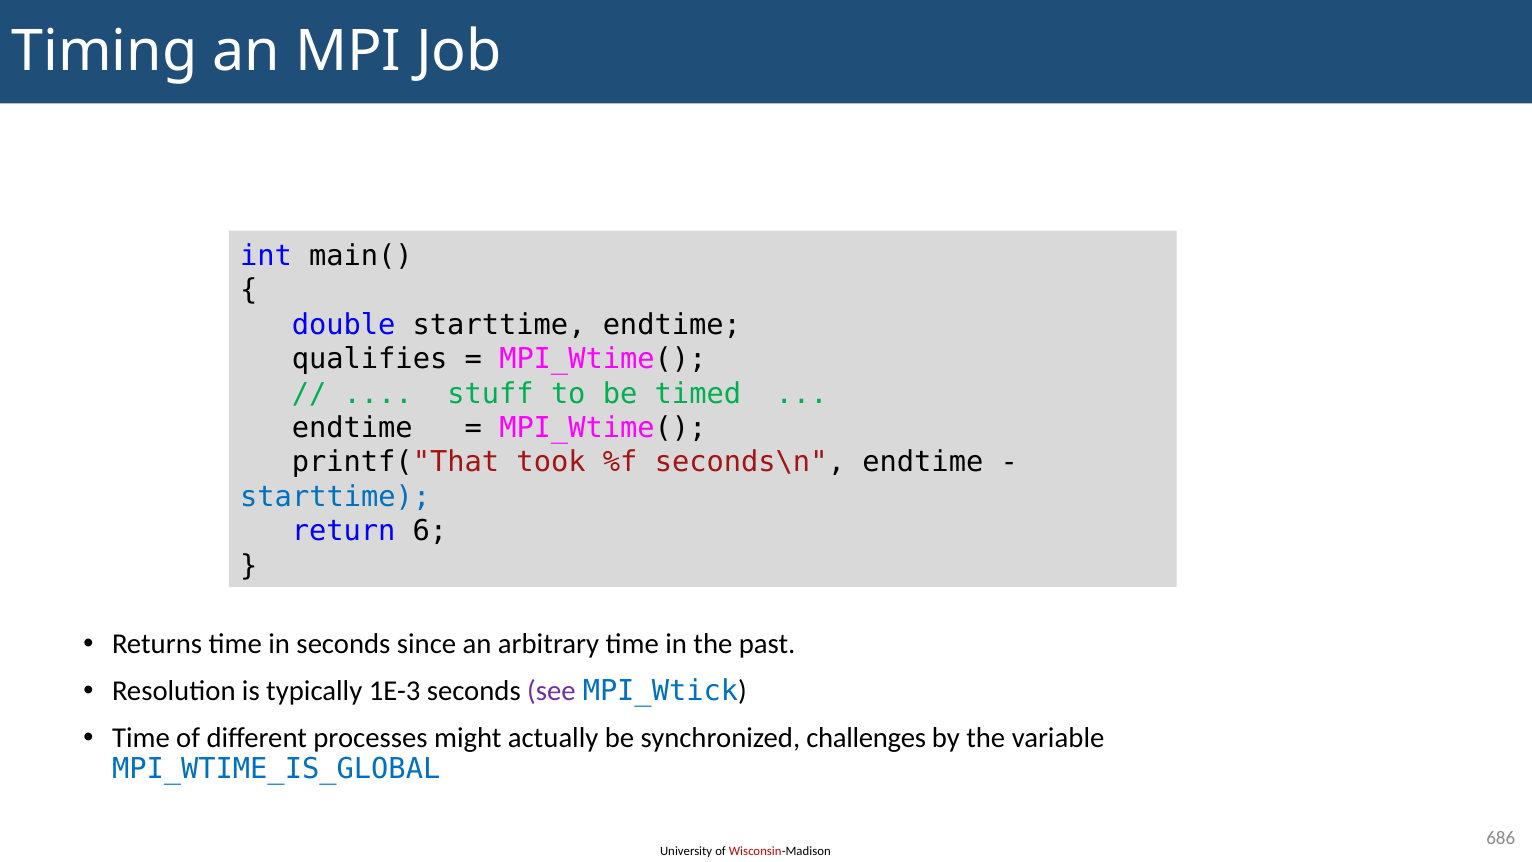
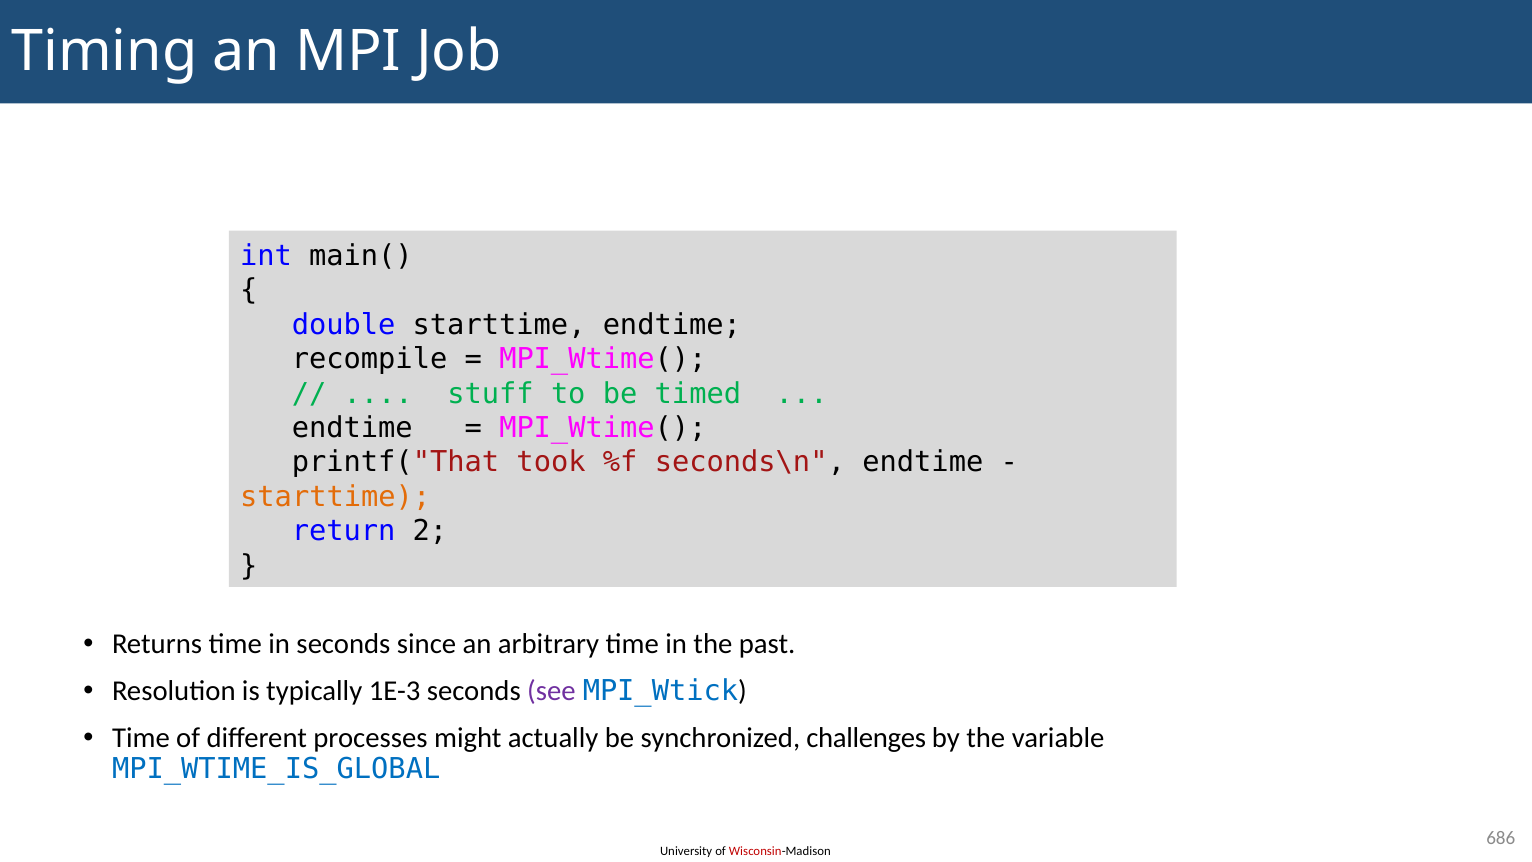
qualifies: qualifies -> recompile (370, 359)
starttime colour: blue -> orange (335, 497)
6: 6 -> 2 (430, 531)
